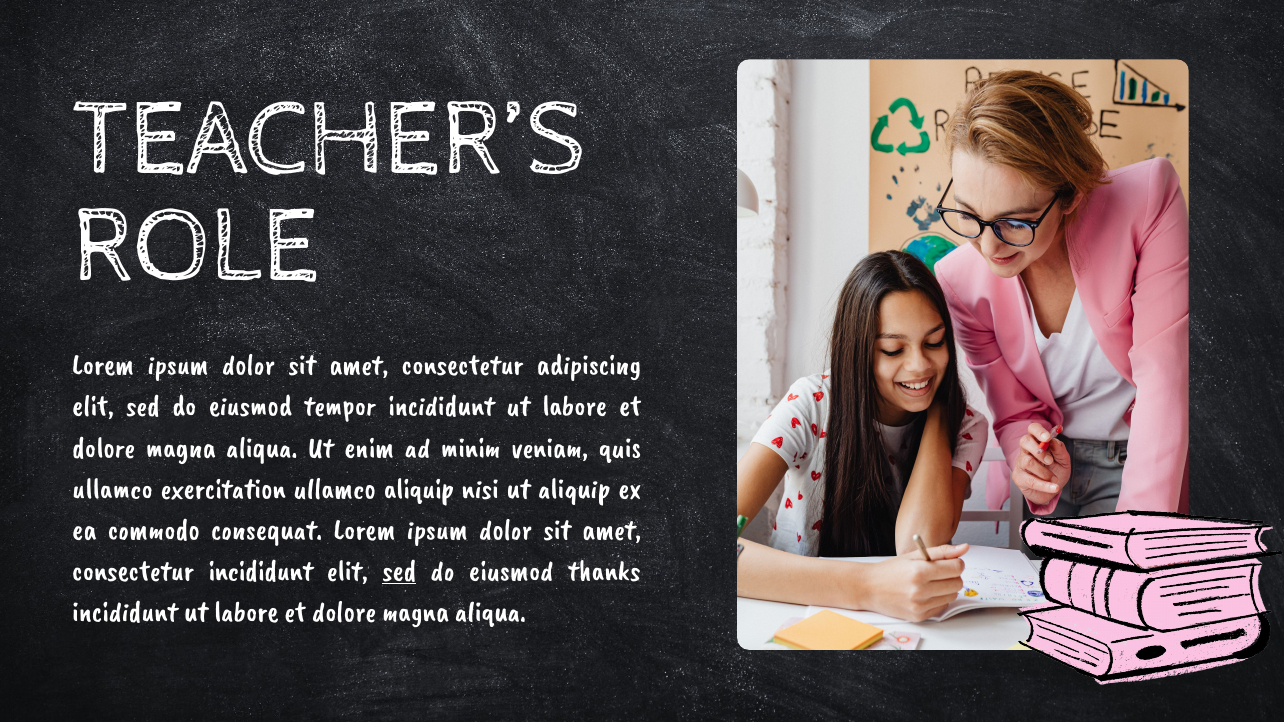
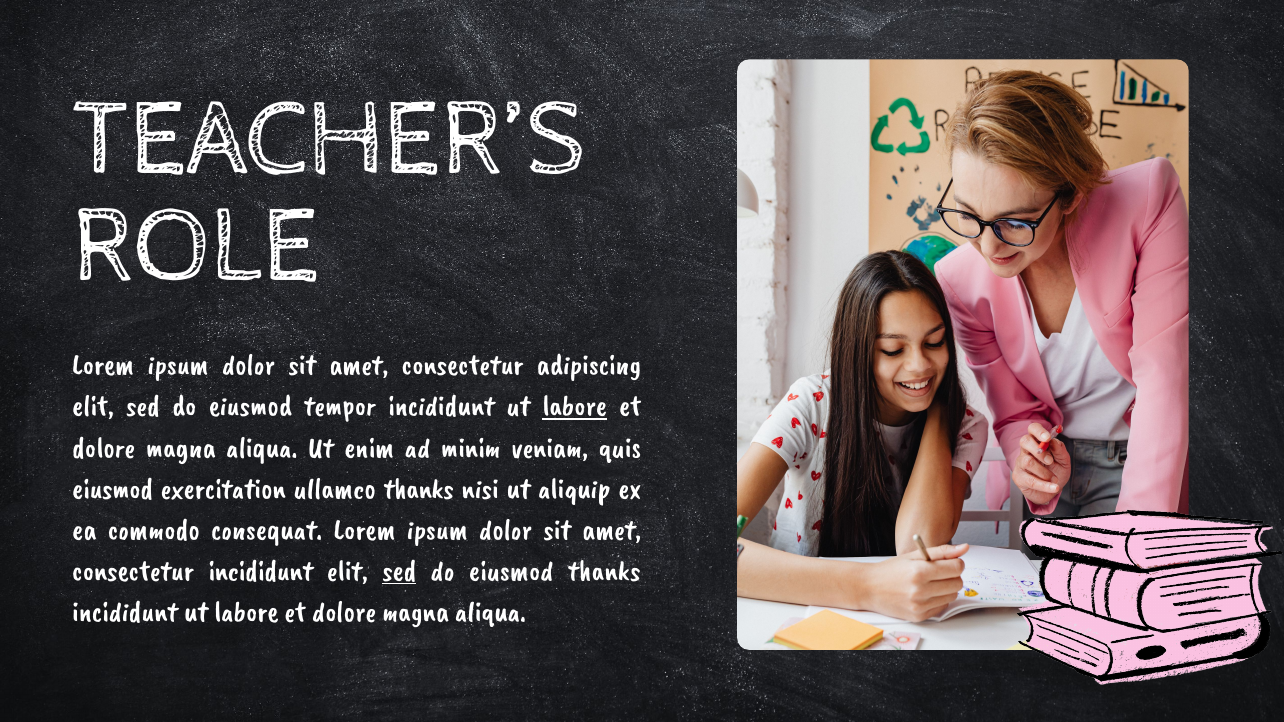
labore underline: none -> present (575, 406)
ullamco: ullamco -> eiusmod (113, 489)
ullamco aliquip: aliquip -> thanks (419, 489)
